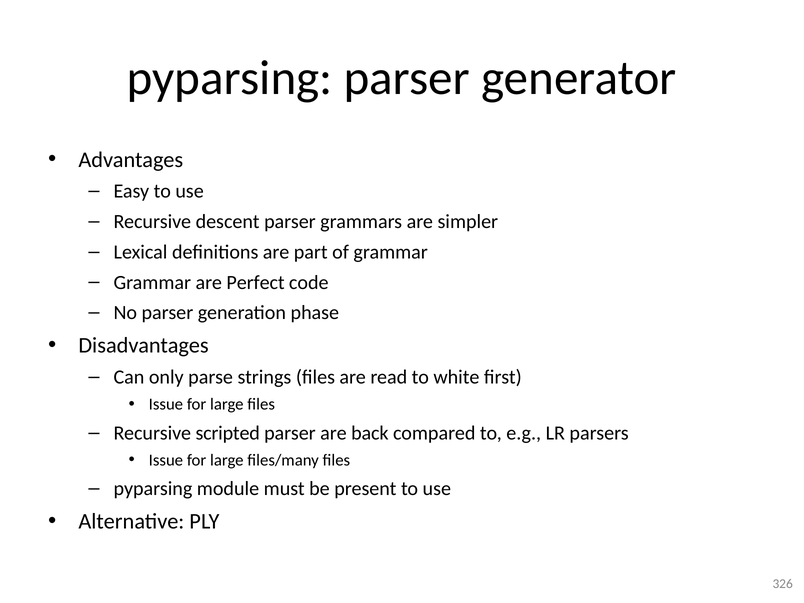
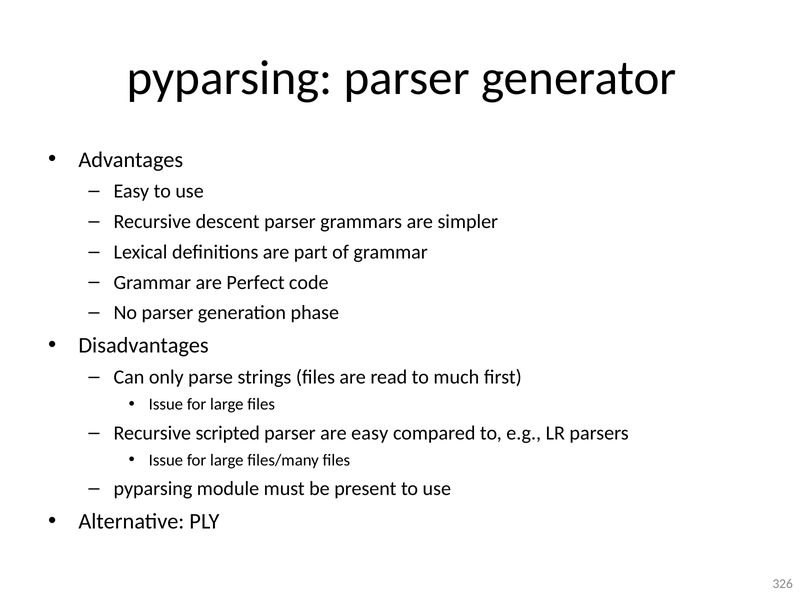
white: white -> much (456, 377)
are back: back -> easy (370, 433)
